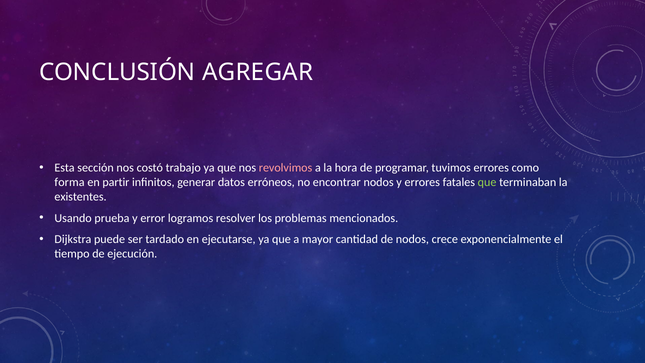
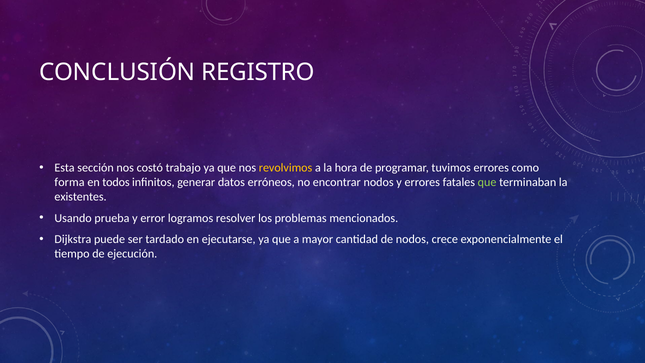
AGREGAR: AGREGAR -> REGISTRO (258, 72)
revolvimos colour: pink -> yellow (286, 168)
partir: partir -> todos (116, 182)
